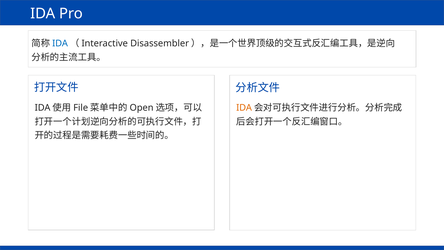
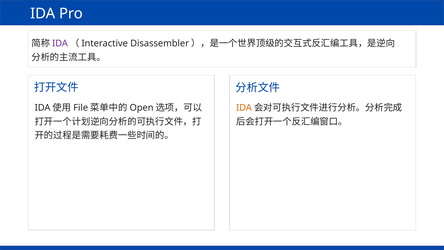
IDA colour: blue -> purple (60, 44)
